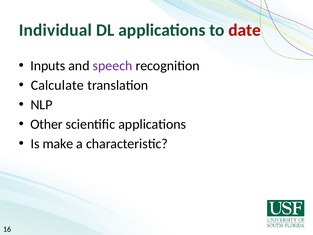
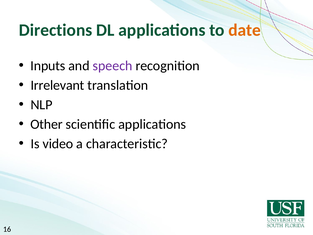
Individual: Individual -> Directions (56, 30)
date colour: red -> orange (245, 30)
Calculate: Calculate -> Irrelevant (57, 85)
make: make -> video (58, 144)
